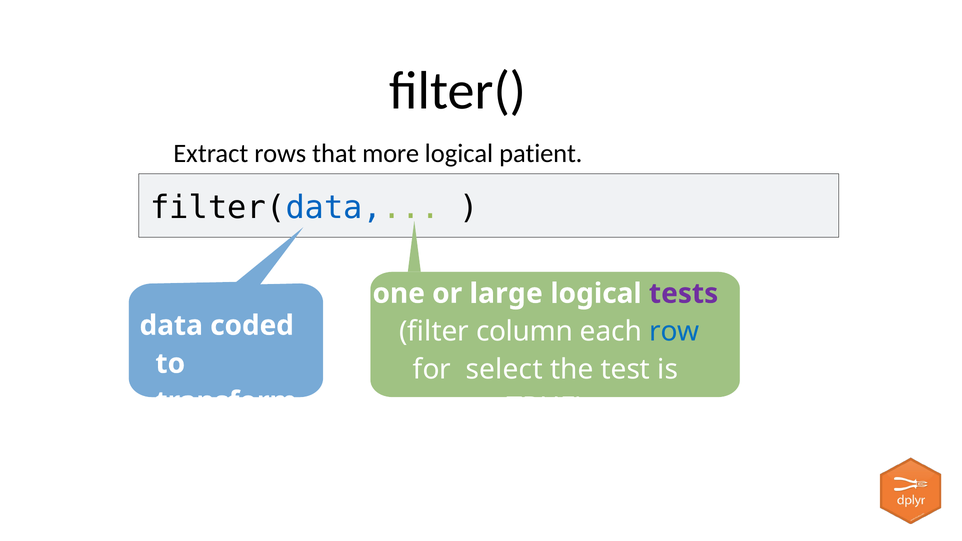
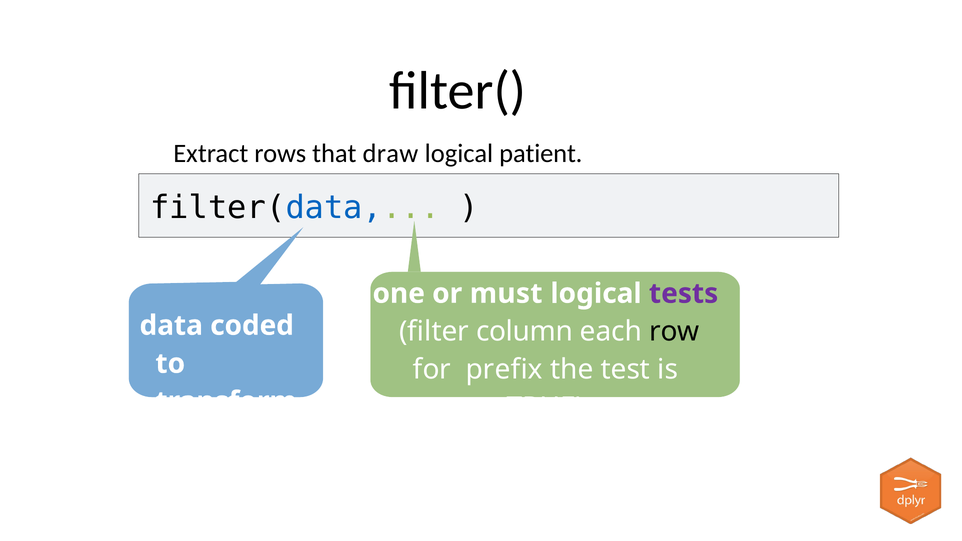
more: more -> draw (390, 153)
large: large -> must (506, 294)
row colour: blue -> black (674, 332)
select: select -> prefix (504, 370)
